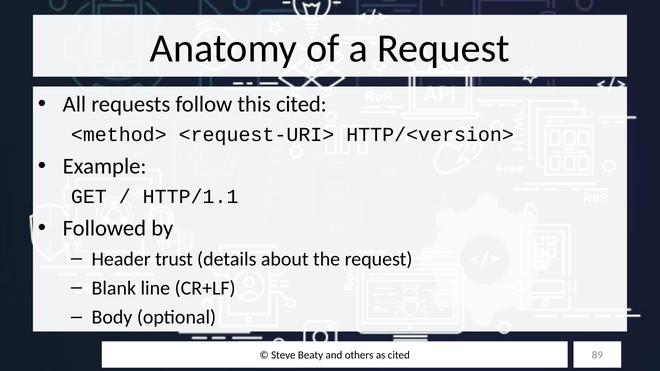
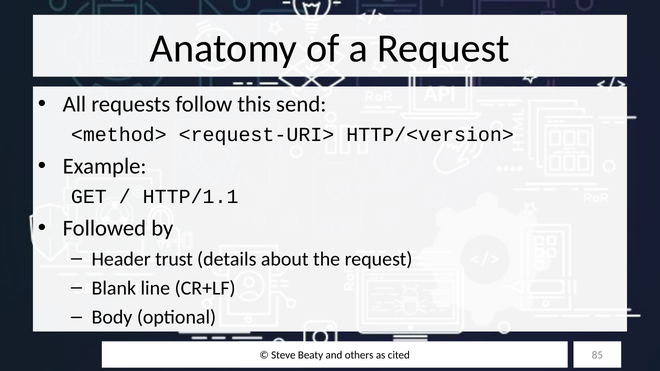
this cited: cited -> send (301, 104)
89: 89 -> 85 (597, 355)
